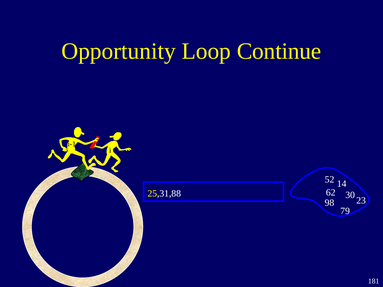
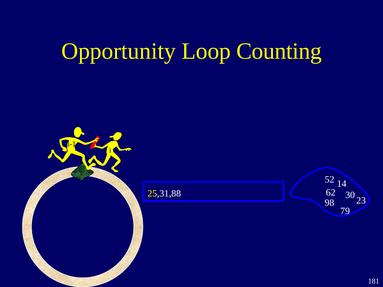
Continue: Continue -> Counting (279, 51)
